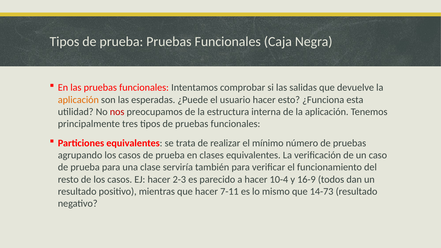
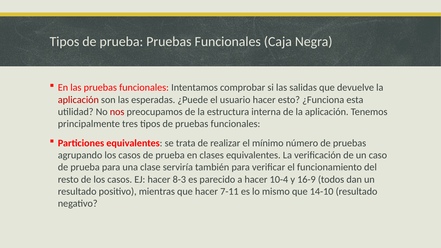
aplicación colour: orange -> red (78, 100)
2-3: 2-3 -> 8-3 (179, 179)
14-73: 14-73 -> 14-10 (322, 192)
